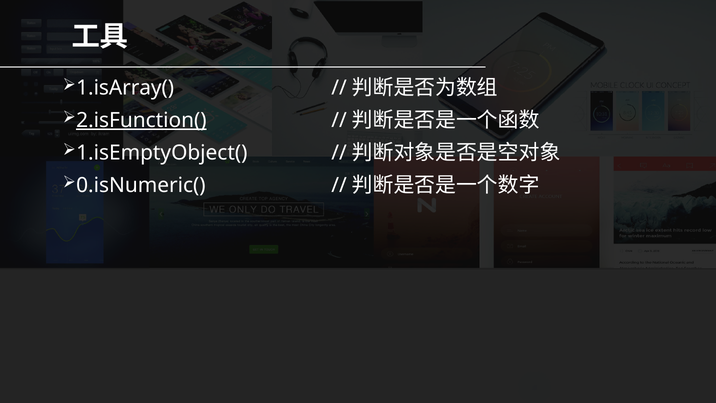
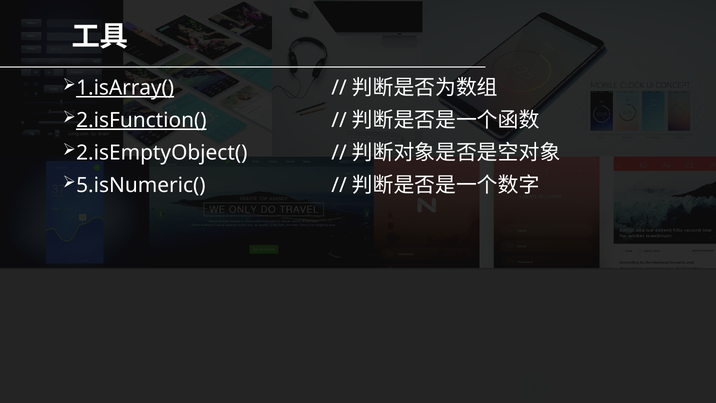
1.isArray( underline: none -> present (125, 88)
1.isEmptyObject(: 1.isEmptyObject( -> 2.isEmptyObject( (162, 153)
0.isNumeric(: 0.isNumeric( -> 5.isNumeric( (141, 185)
